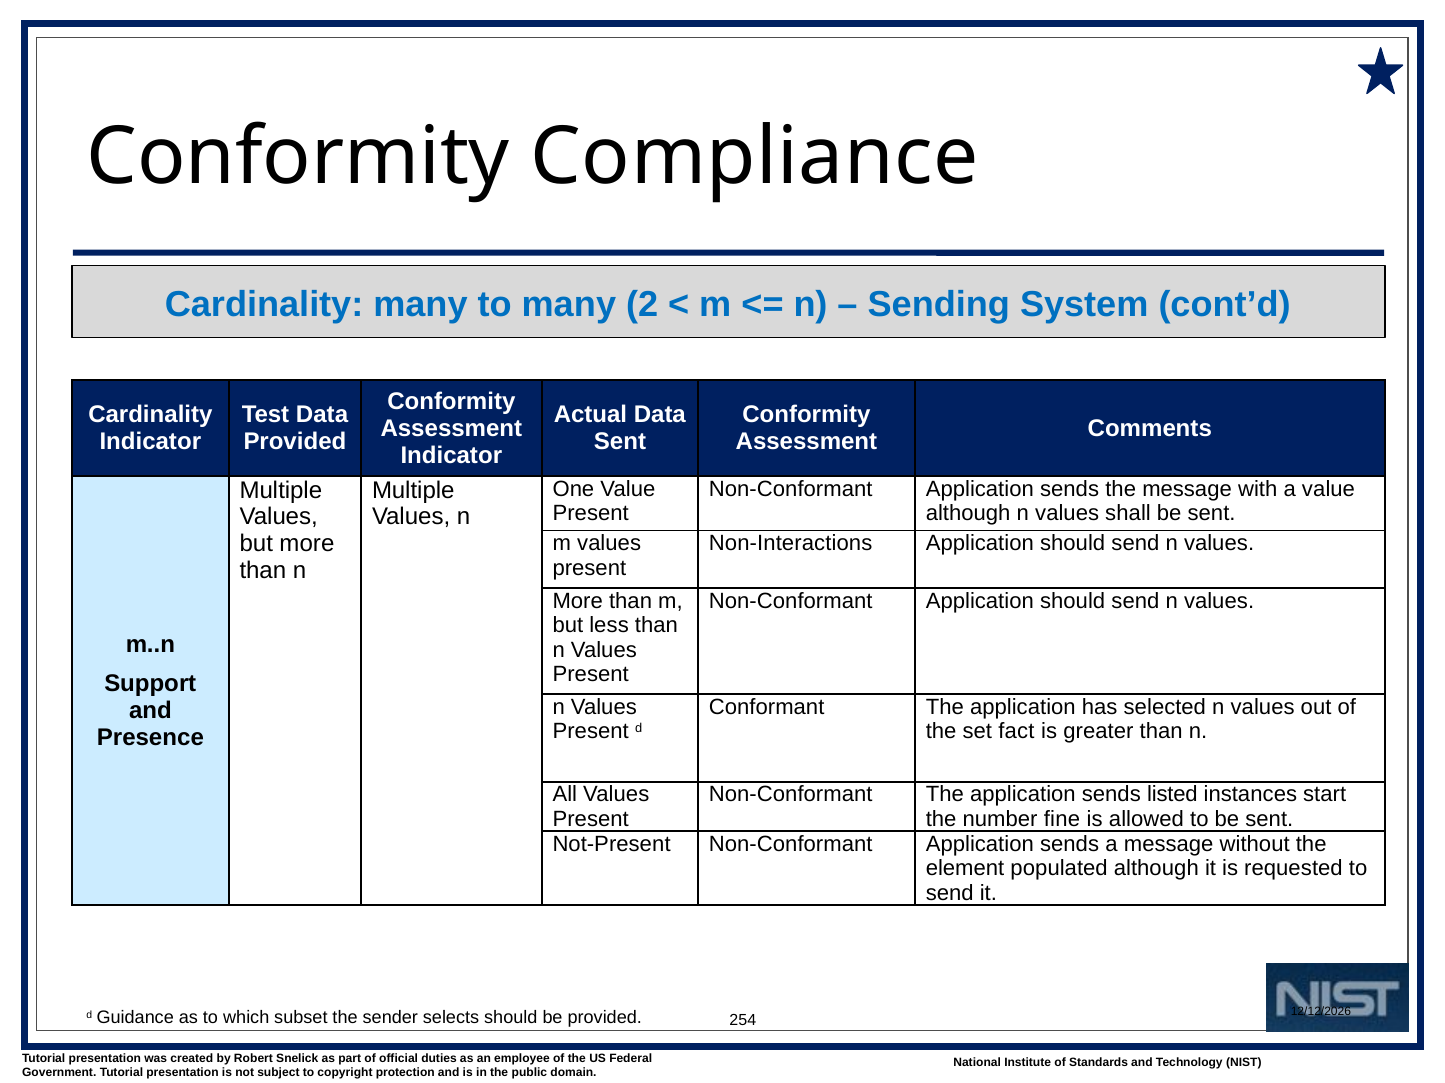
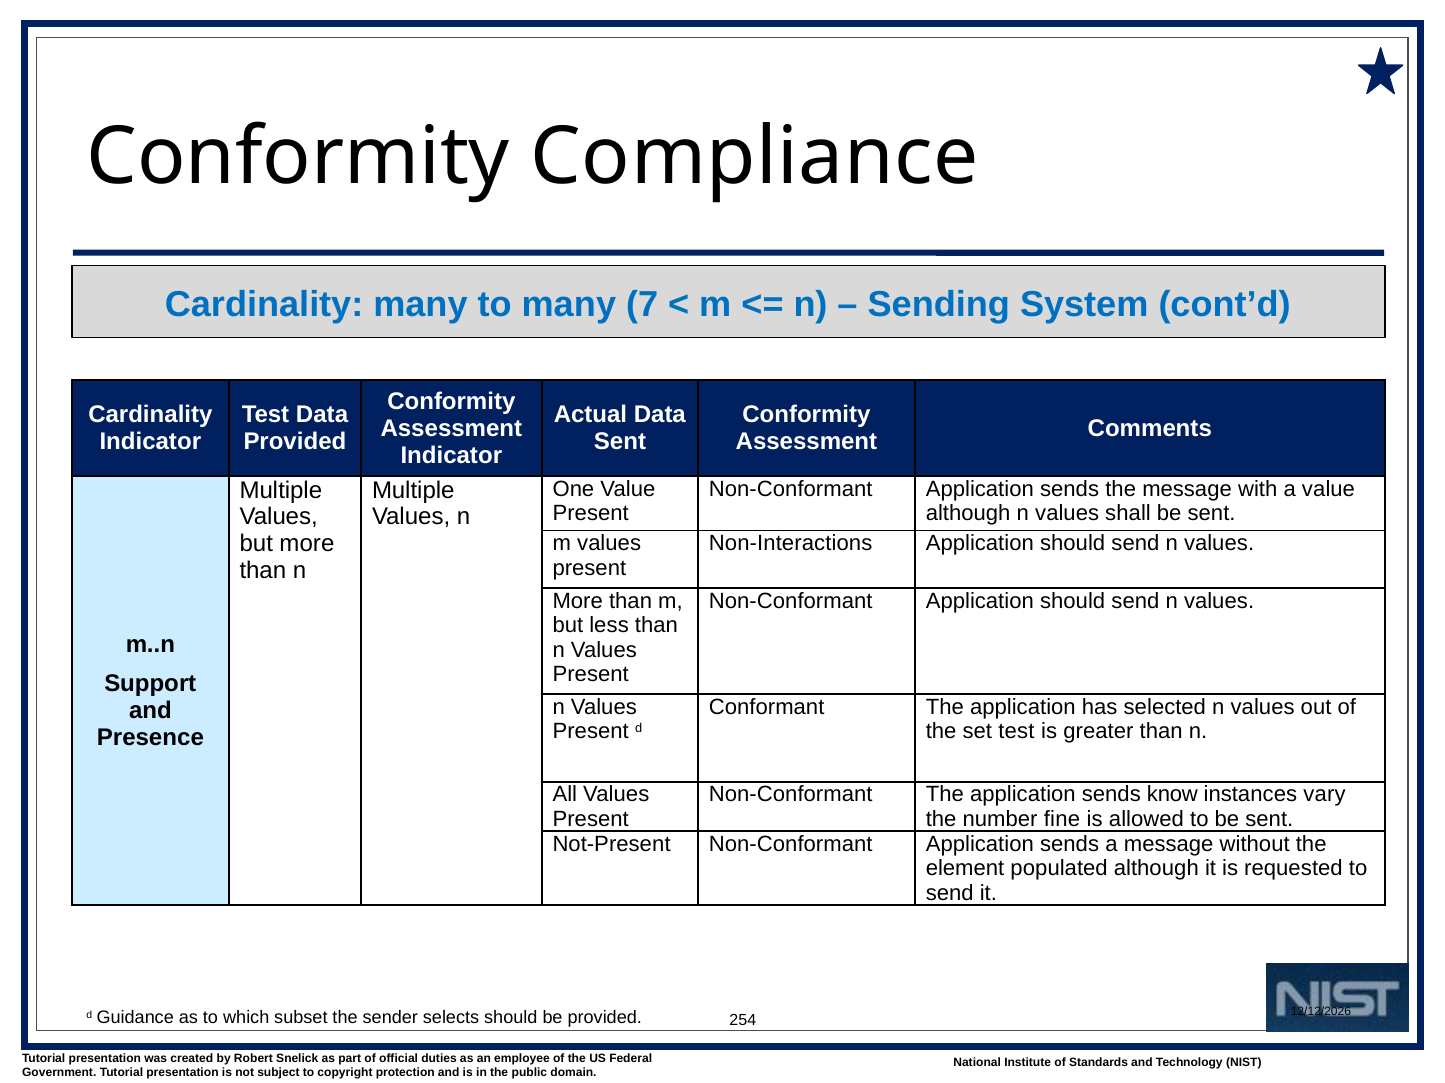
2: 2 -> 7 (642, 304)
set fact: fact -> test (1017, 732)
listed: listed -> know (1172, 795)
start: start -> vary (1325, 795)
